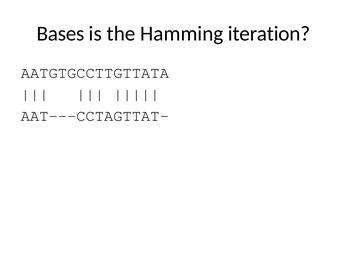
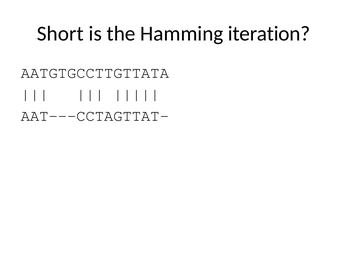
Bases: Bases -> Short (60, 34)
